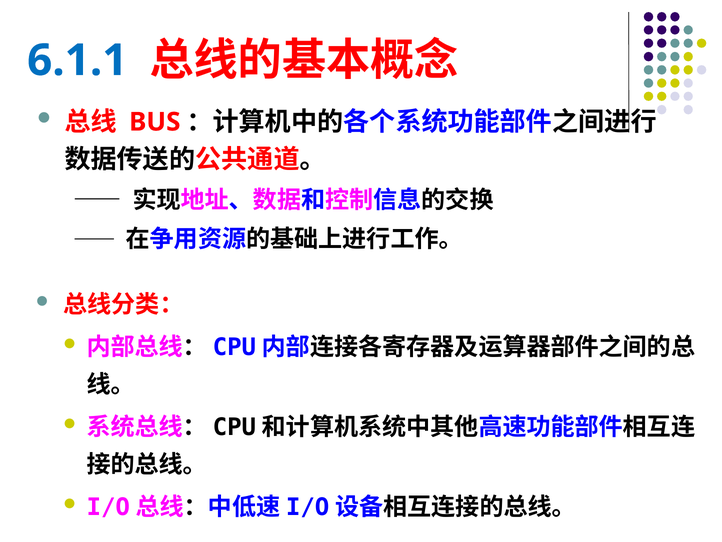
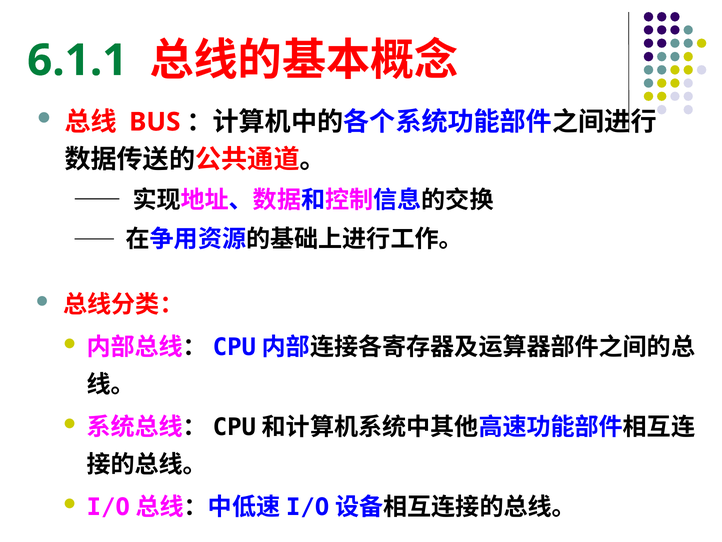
6.1.1 colour: blue -> green (77, 60)
